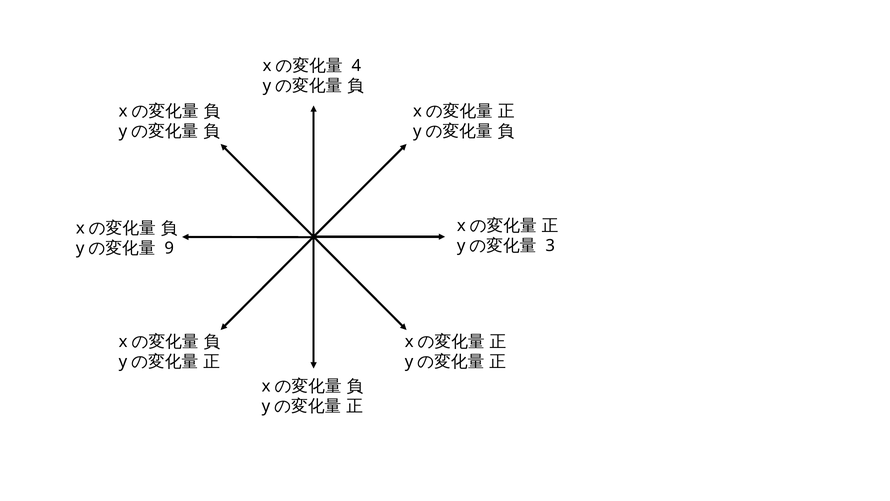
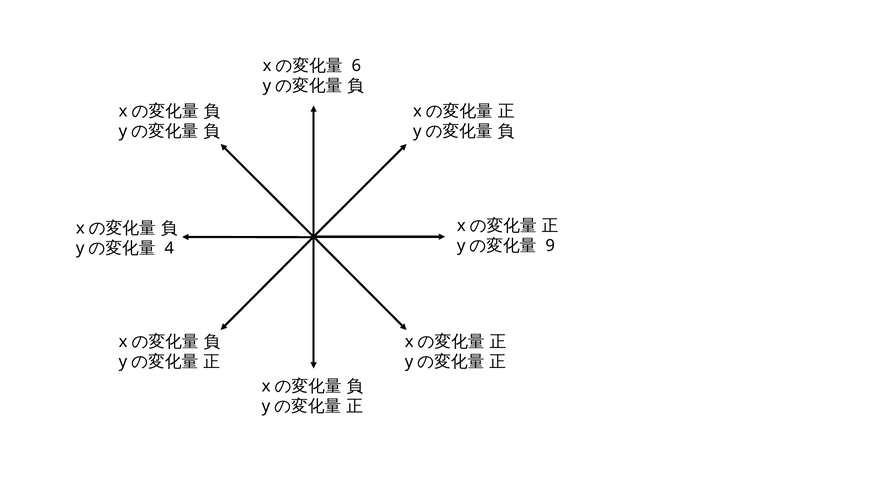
4: 4 -> 6 (356, 66)
3: 3 -> 9 (550, 245)
9: 9 -> 4 (169, 248)
